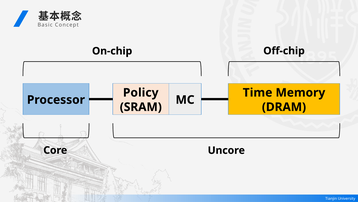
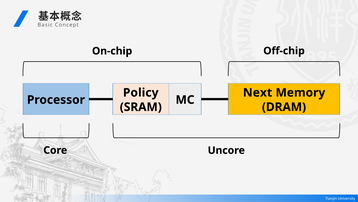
Time: Time -> Next (258, 92)
